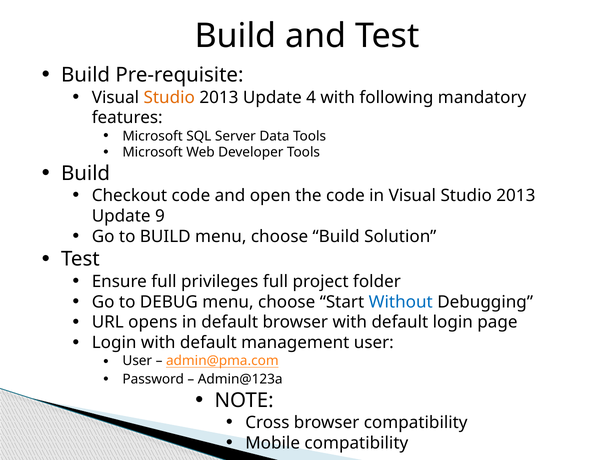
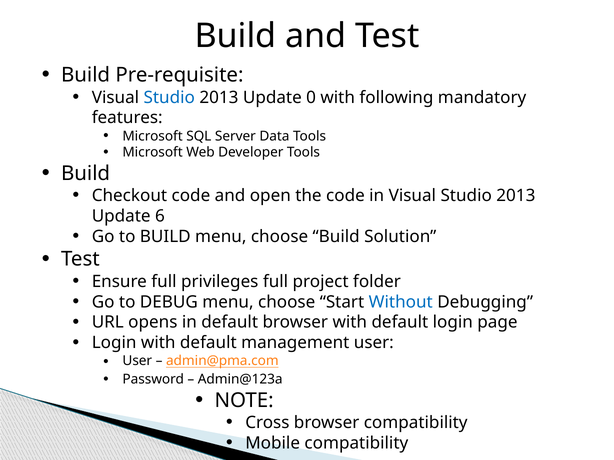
Studio colour: orange -> blue (169, 98)
4: 4 -> 0 (311, 98)
9: 9 -> 6 (160, 216)
